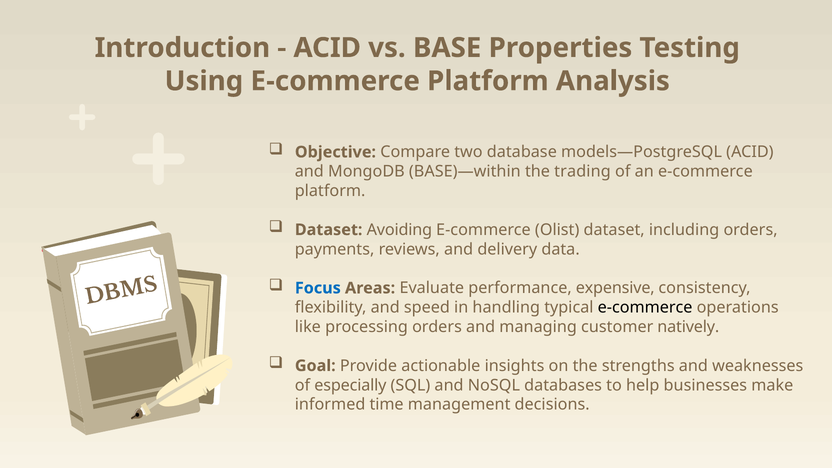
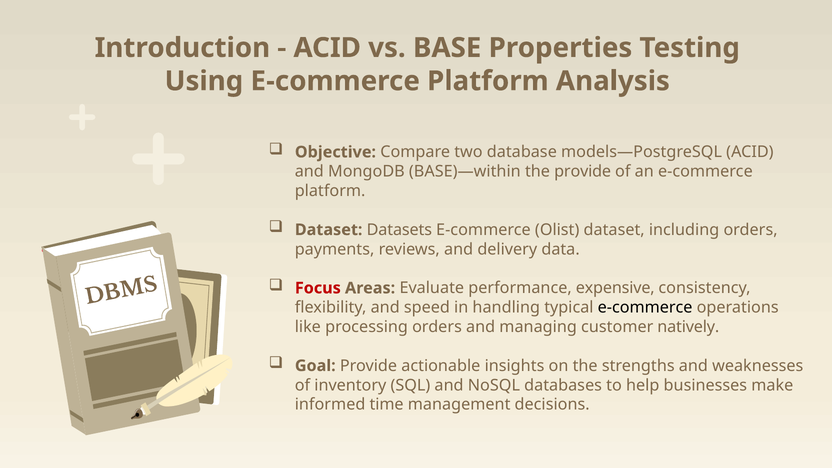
the trading: trading -> provide (583, 172)
Avoiding: Avoiding -> Datasets (399, 230)
Focus colour: blue -> red (318, 288)
especially: especially -> inventory (350, 385)
